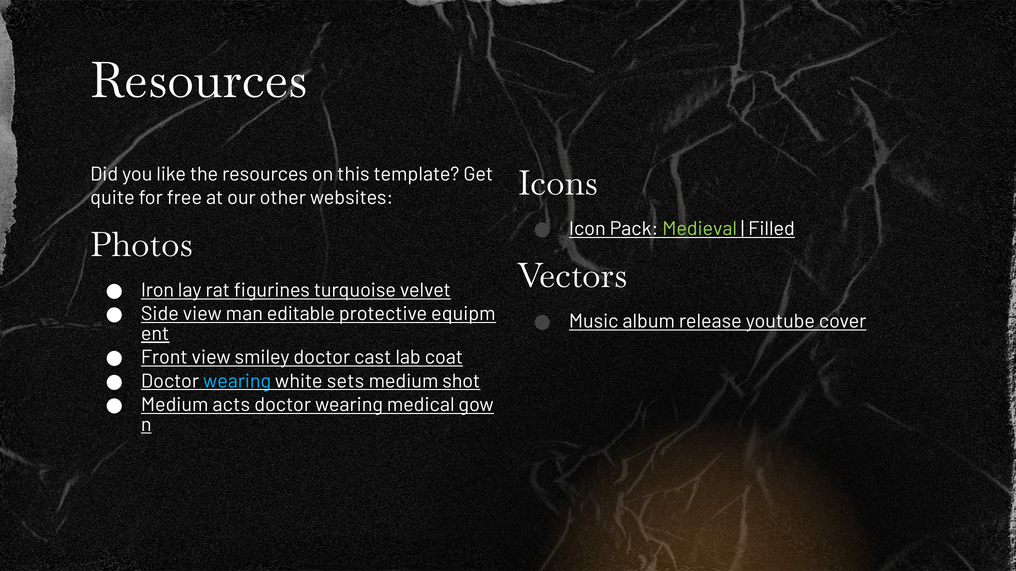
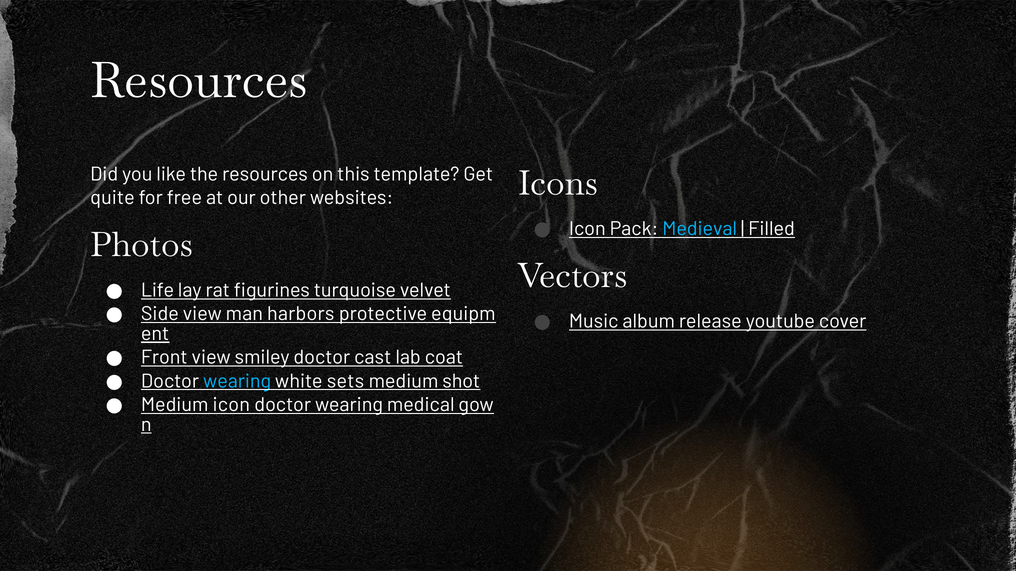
Medieval colour: light green -> light blue (700, 229)
Iron: Iron -> Life (158, 290)
editable: editable -> harbors (301, 314)
Medium acts: acts -> icon (231, 405)
